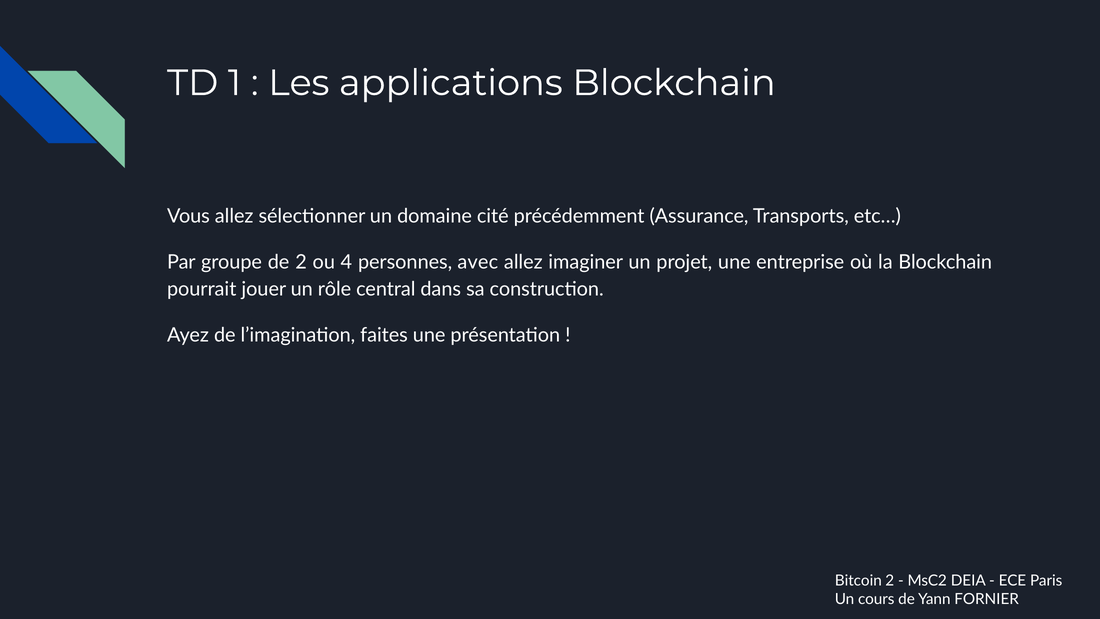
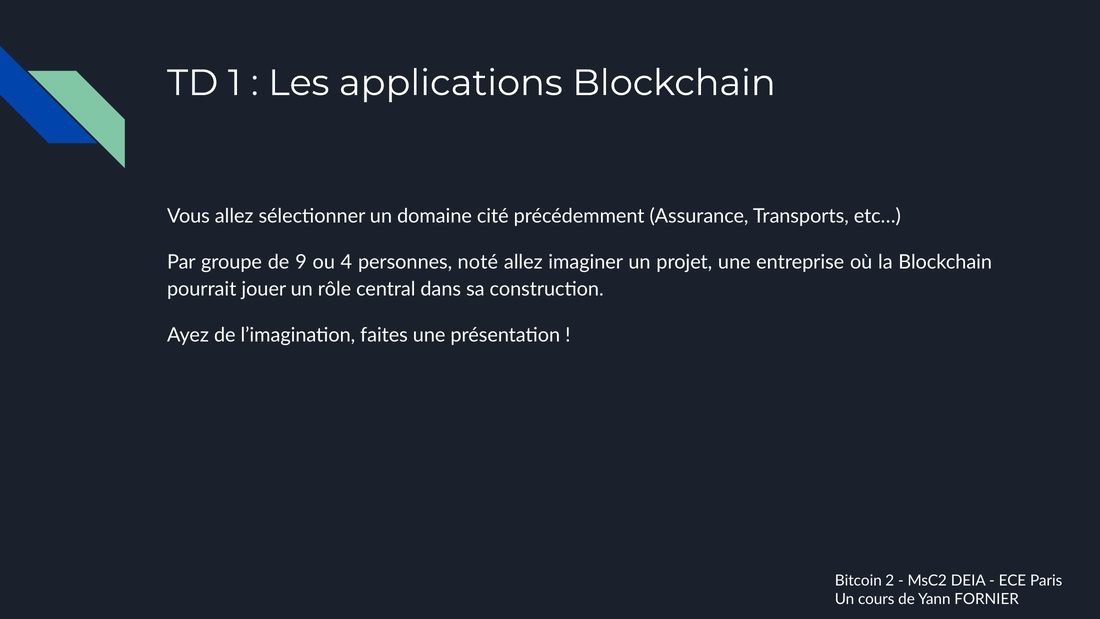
de 2: 2 -> 9 (301, 262)
avec: avec -> noté (478, 262)
